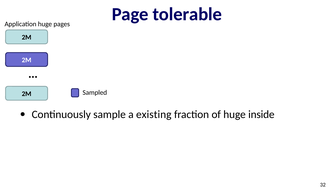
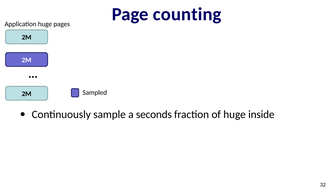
tolerable: tolerable -> counting (187, 14)
existing: existing -> seconds (154, 114)
